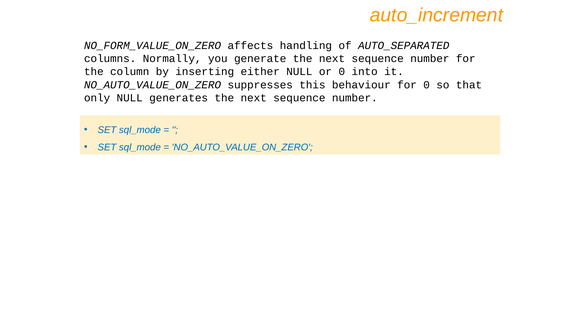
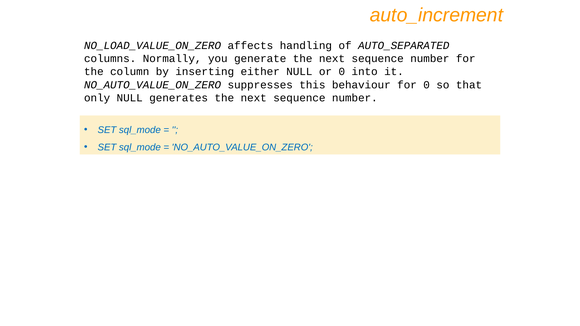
NO_FORM_VALUE_ON_ZERO: NO_FORM_VALUE_ON_ZERO -> NO_LOAD_VALUE_ON_ZERO (153, 46)
